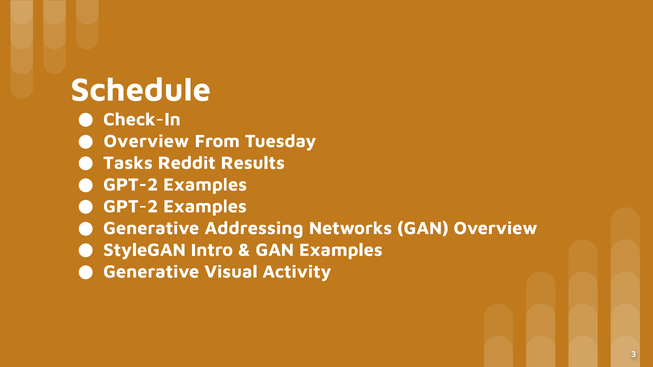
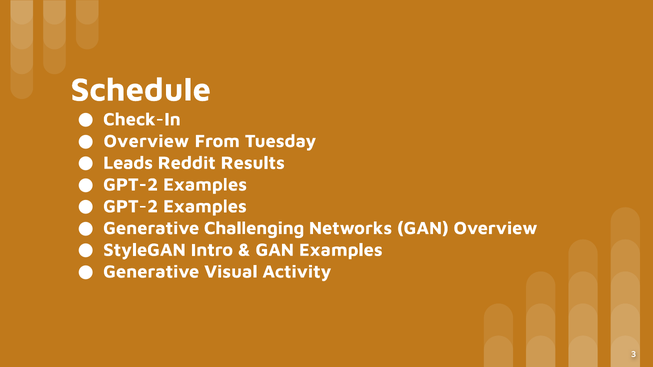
Tasks: Tasks -> Leads (128, 163)
Addressing: Addressing -> Challenging (254, 228)
